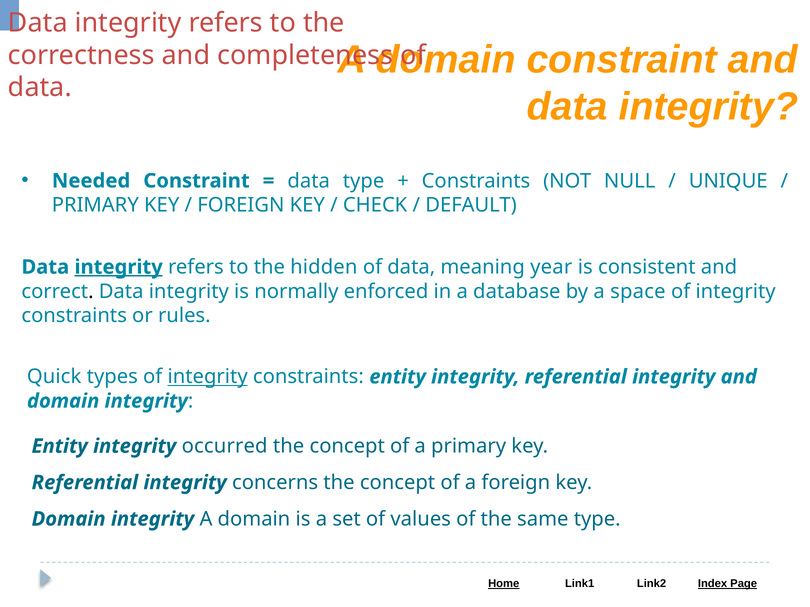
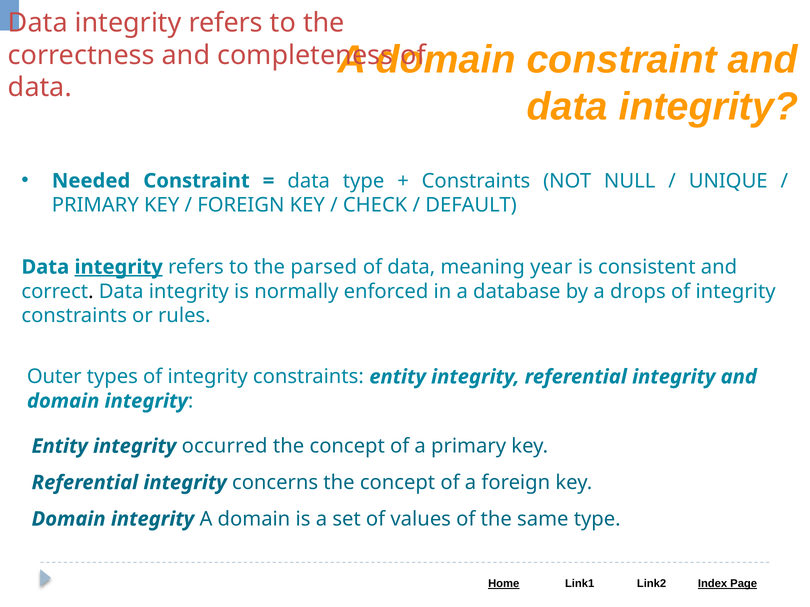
hidden: hidden -> parsed (324, 267)
space: space -> drops (638, 292)
Quick: Quick -> Outer (54, 377)
integrity underline: present -> none (208, 377)
